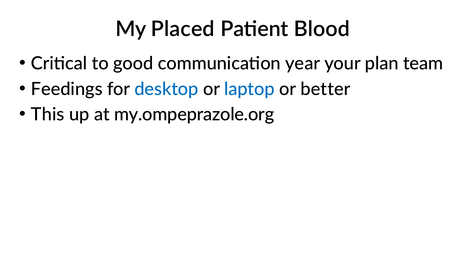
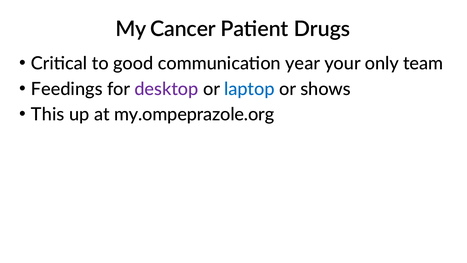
Placed: Placed -> Cancer (183, 29)
Blood: Blood -> Drugs (322, 29)
plan: plan -> only (382, 64)
desktop colour: blue -> purple (166, 89)
better: better -> shows (326, 89)
